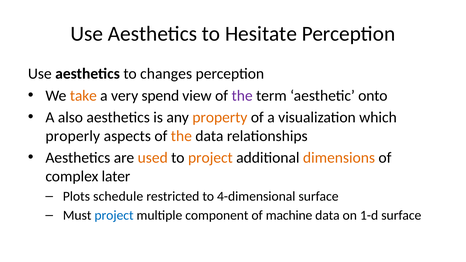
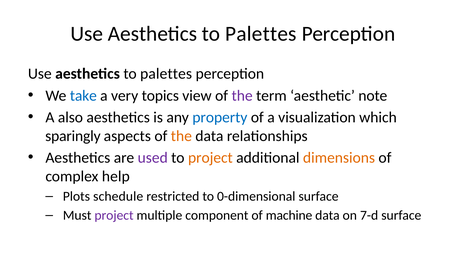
Hesitate: Hesitate -> Palettes (261, 34)
changes: changes -> palettes (166, 74)
take colour: orange -> blue (83, 96)
spend: spend -> topics (160, 96)
onto: onto -> note (373, 96)
property colour: orange -> blue (220, 117)
properly: properly -> sparingly (73, 136)
used colour: orange -> purple (153, 158)
later: later -> help (116, 176)
4-dimensional: 4-dimensional -> 0-dimensional (256, 196)
project colour: blue -> purple (114, 215)
1-d: 1-d -> 7-d (369, 215)
